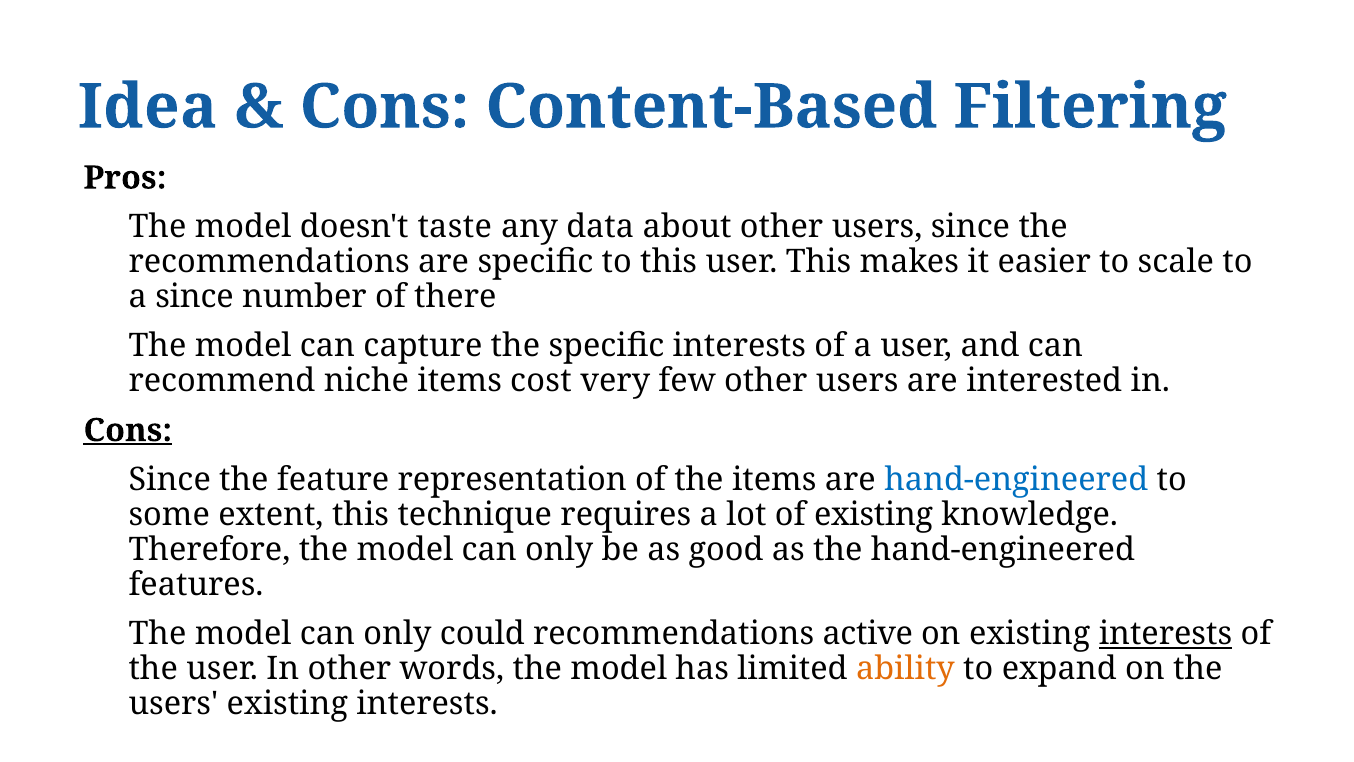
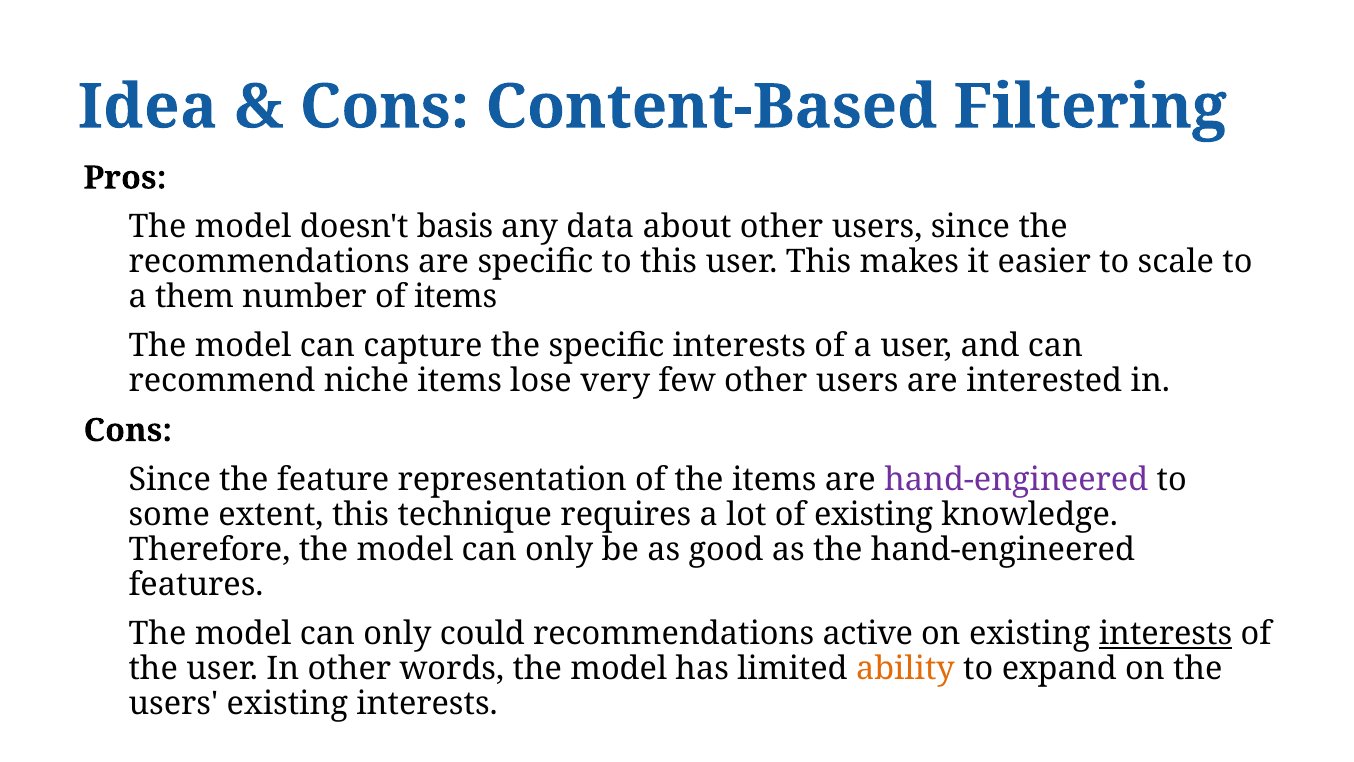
taste: taste -> basis (455, 227)
a since: since -> them (195, 297)
of there: there -> items (456, 297)
cost: cost -> lose (541, 381)
Cons underline: present -> none (128, 430)
hand-engineered colour: blue -> purple (1016, 479)
